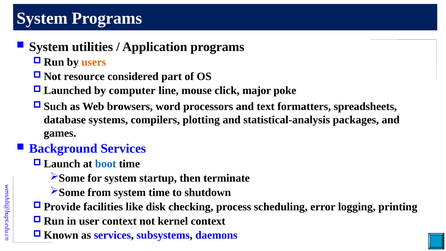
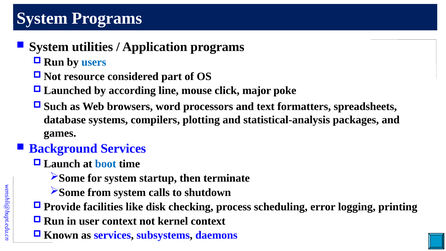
users colour: orange -> blue (94, 62)
computer: computer -> according (132, 91)
system time: time -> calls (159, 192)
